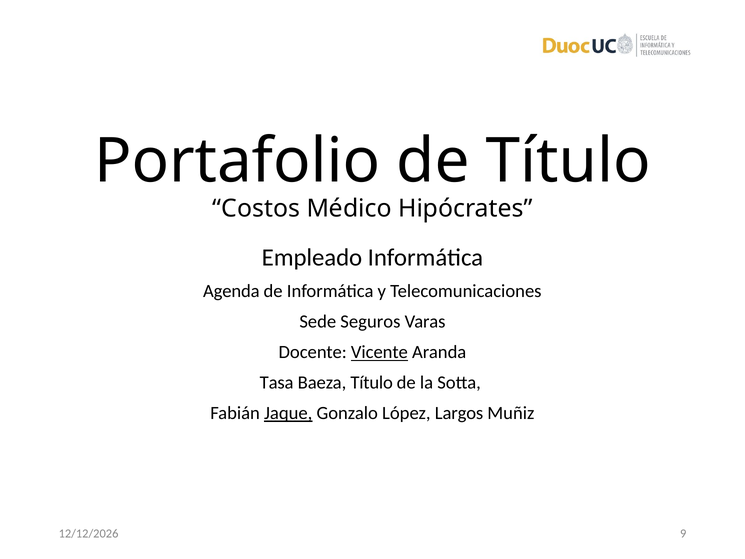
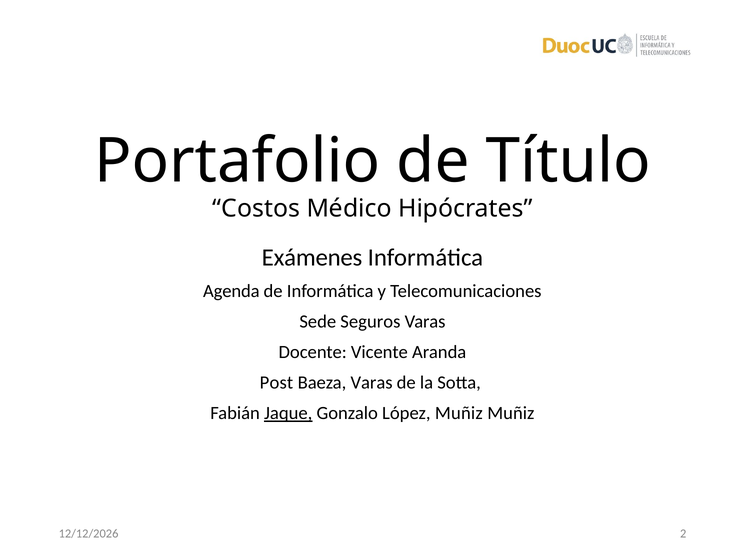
Empleado: Empleado -> Exámenes (312, 257)
Vicente underline: present -> none (379, 352)
Tasa: Tasa -> Post (276, 383)
Baeza Título: Título -> Varas (372, 383)
López Largos: Largos -> Muñiz (459, 413)
9: 9 -> 2 (683, 533)
